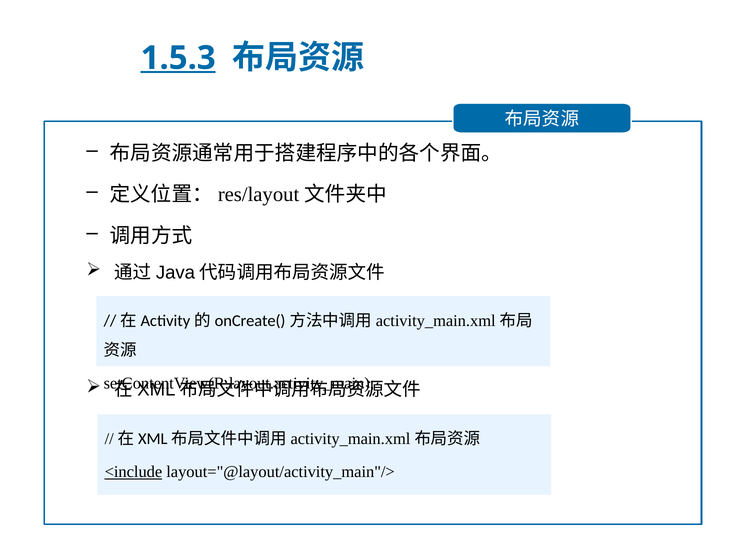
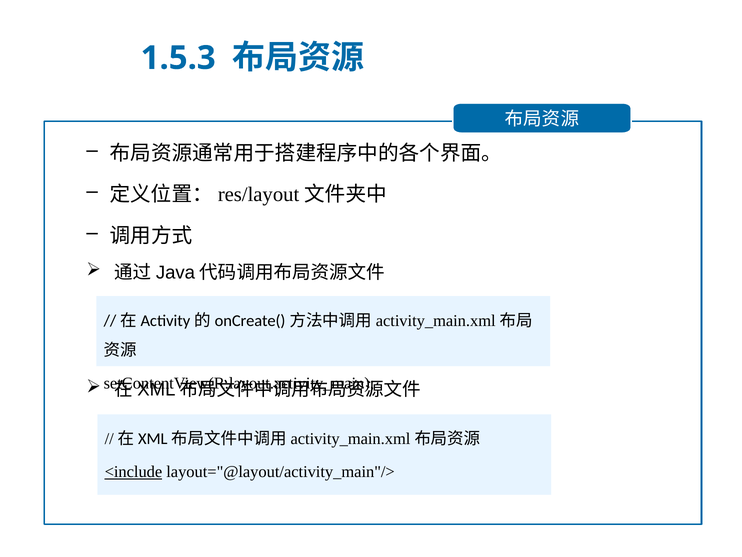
1.5.3 underline: present -> none (178, 58)
